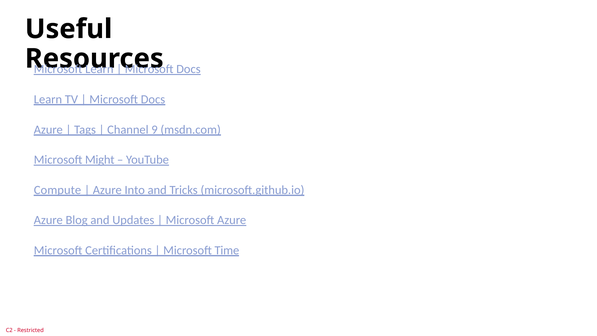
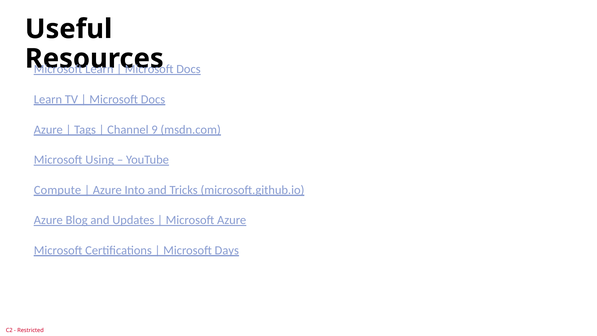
Might: Might -> Using (100, 160)
Time: Time -> Days (227, 250)
